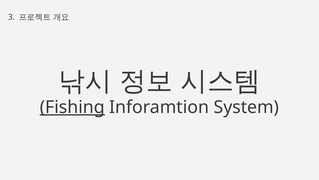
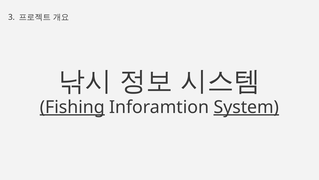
System underline: none -> present (246, 107)
